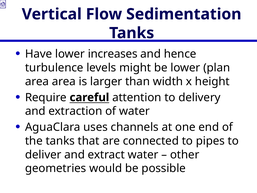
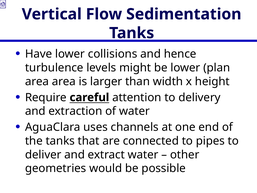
increases: increases -> collisions (113, 54)
